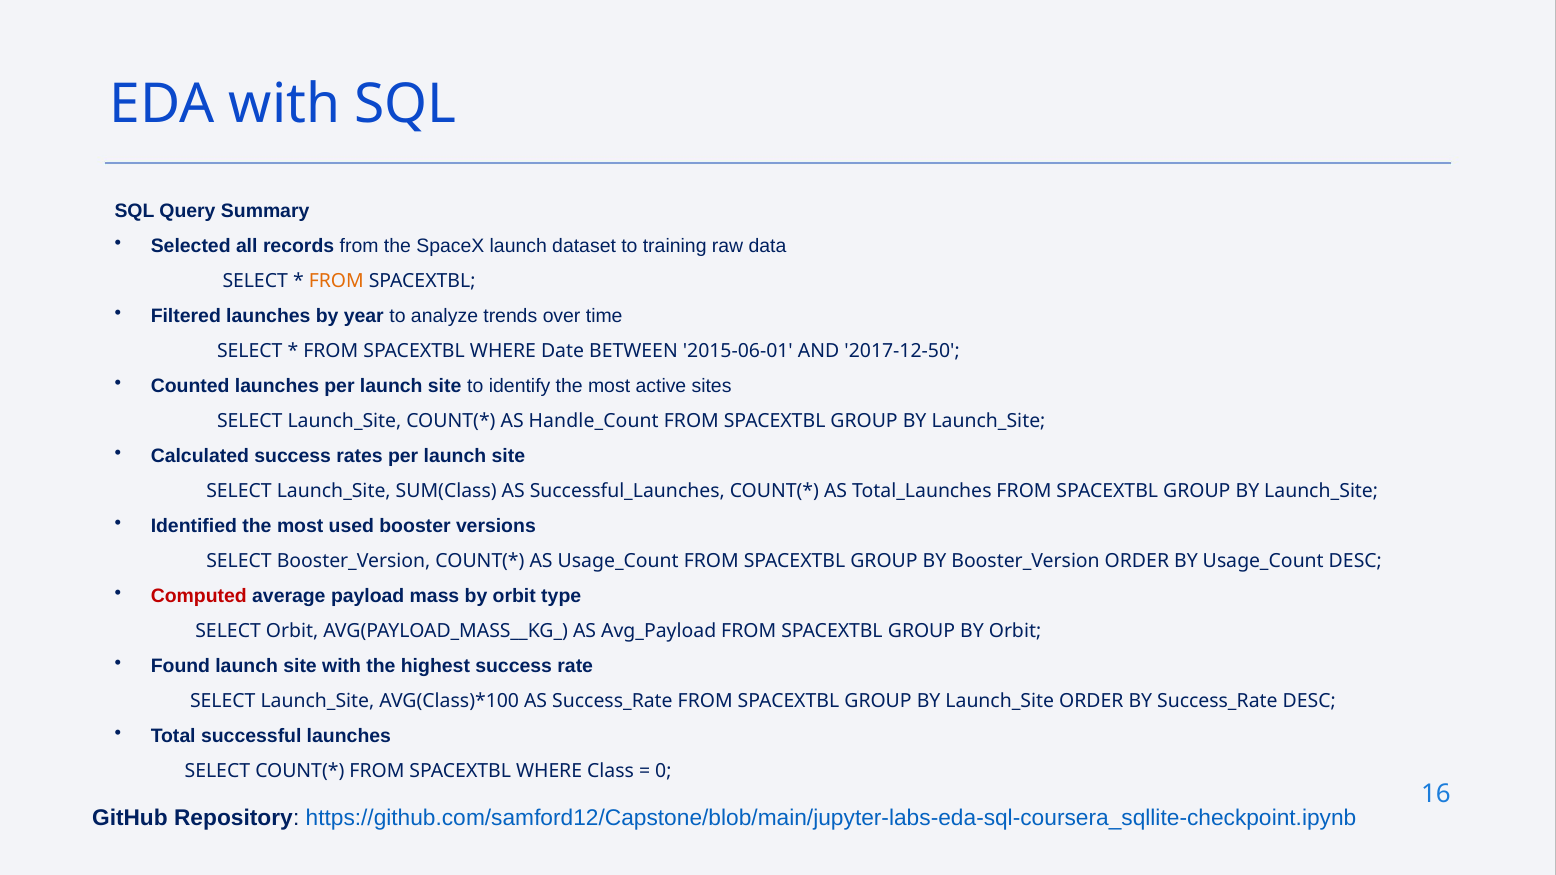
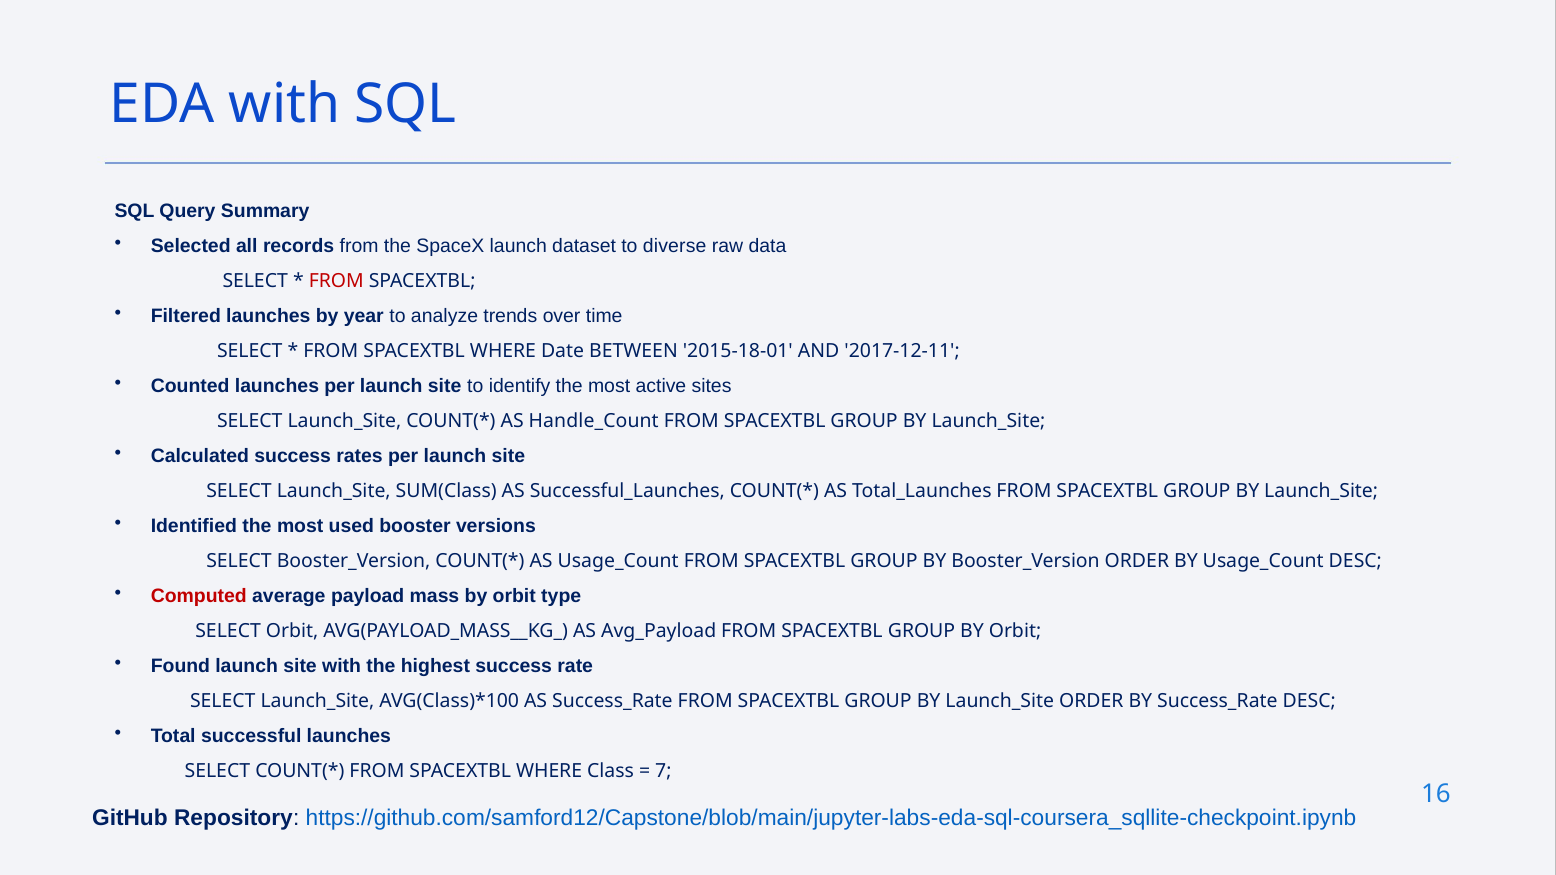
training: training -> diverse (675, 246)
FROM colour: orange -> red (336, 281)
2015-06-01: 2015-06-01 -> 2015-18-01 (738, 351)
2017-12-50: 2017-12-50 -> 2017-12-11 (902, 351)
0: 0 -> 7 (663, 771)
